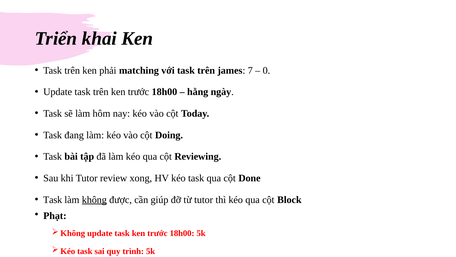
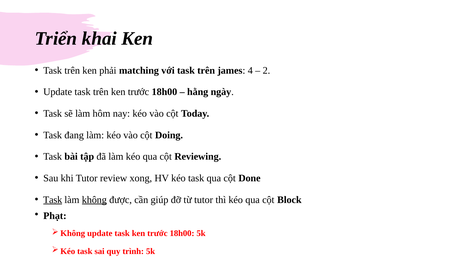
7: 7 -> 4 (250, 70)
0: 0 -> 2 (266, 70)
Task underline: none -> present (53, 199)
